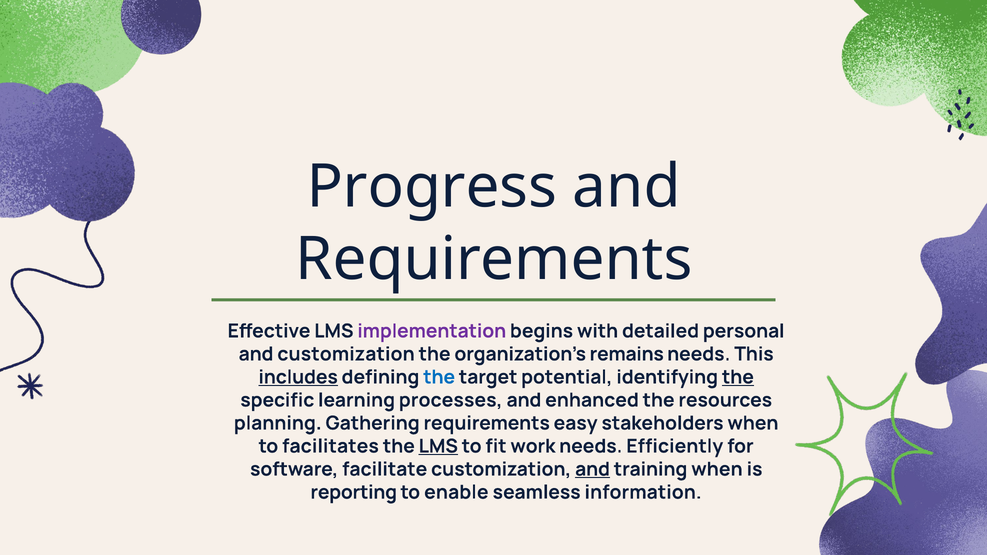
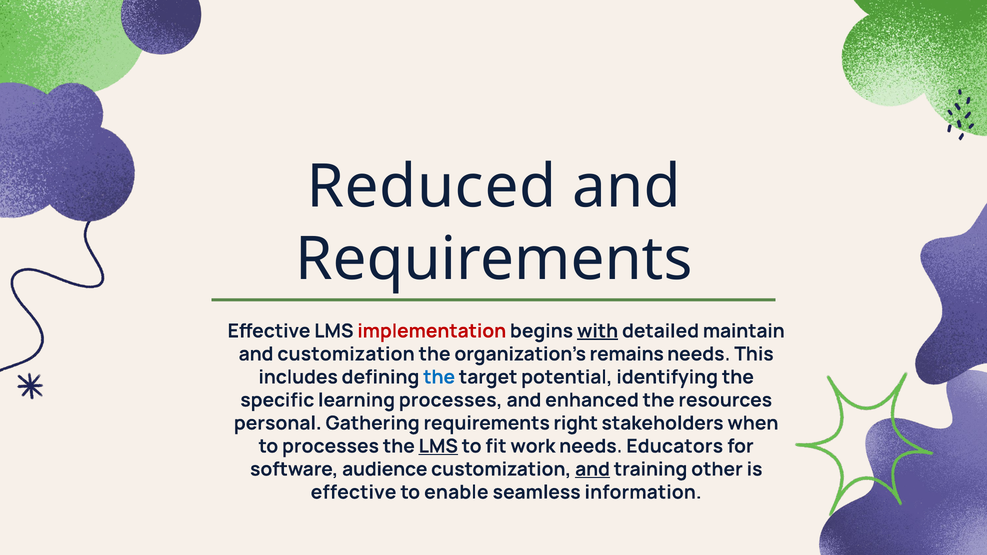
Progress: Progress -> Reduced (431, 187)
implementation colour: purple -> red (432, 331)
with underline: none -> present (598, 331)
personal: personal -> maintain (744, 331)
includes underline: present -> none (298, 377)
the underline: present -> none (738, 377)
planning: planning -> personal (278, 423)
easy: easy -> right (576, 423)
to facilitates: facilitates -> processes (331, 446)
Efficiently: Efficiently -> Educators (675, 446)
facilitate: facilitate -> audience (385, 469)
training when: when -> other (717, 469)
reporting: reporting -> effective (354, 492)
